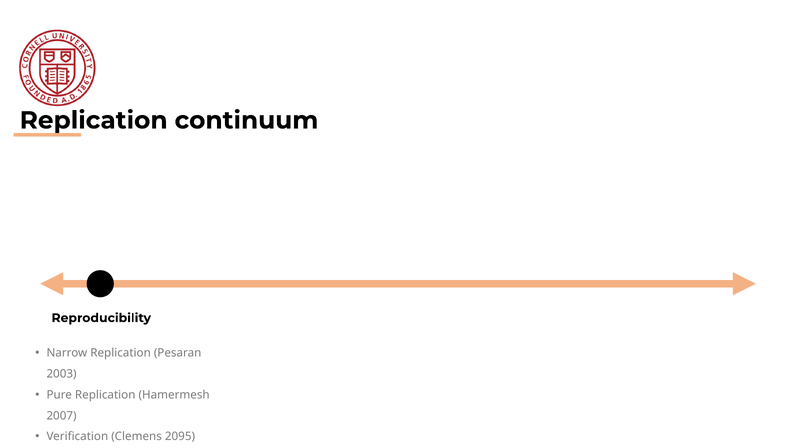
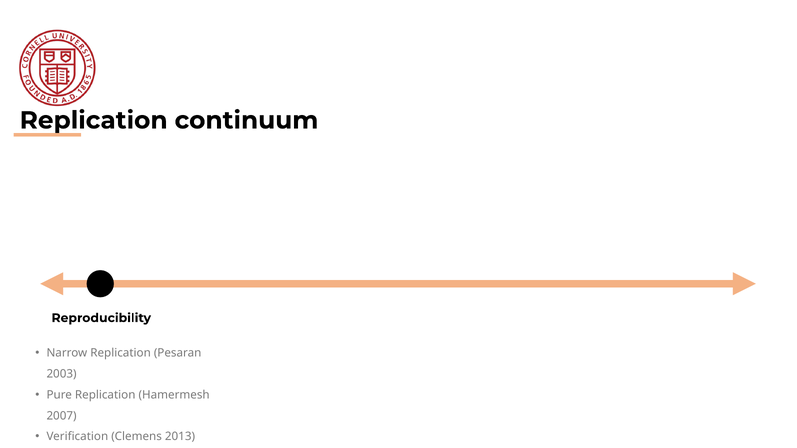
2095: 2095 -> 2013 (180, 437)
